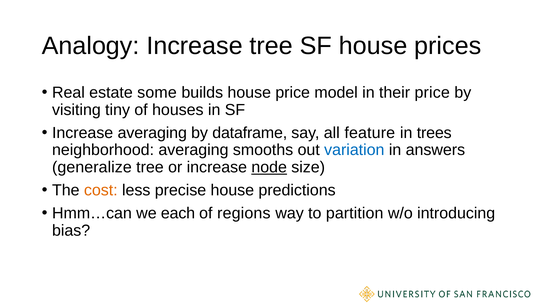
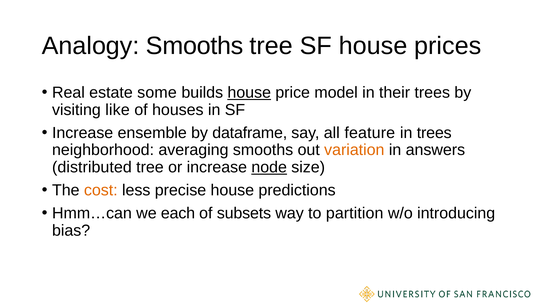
Analogy Increase: Increase -> Smooths (195, 46)
house underline: none -> present (249, 93)
their price: price -> trees (432, 93)
tiny: tiny -> like (118, 110)
Increase averaging: averaging -> ensemble (152, 133)
variation colour: blue -> orange (354, 150)
generalize: generalize -> distributed (92, 167)
regions: regions -> subsets (244, 213)
